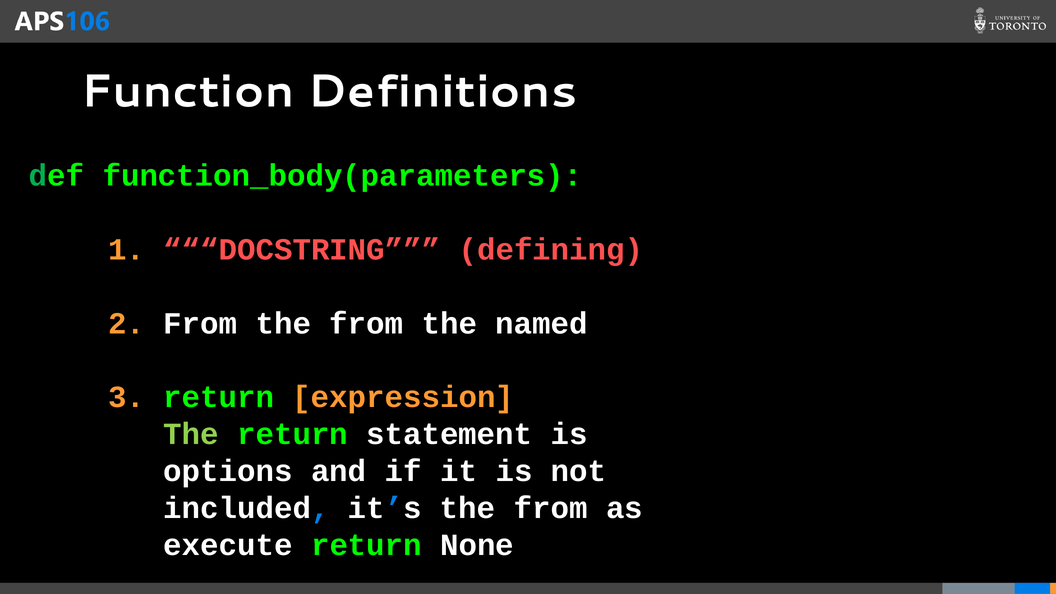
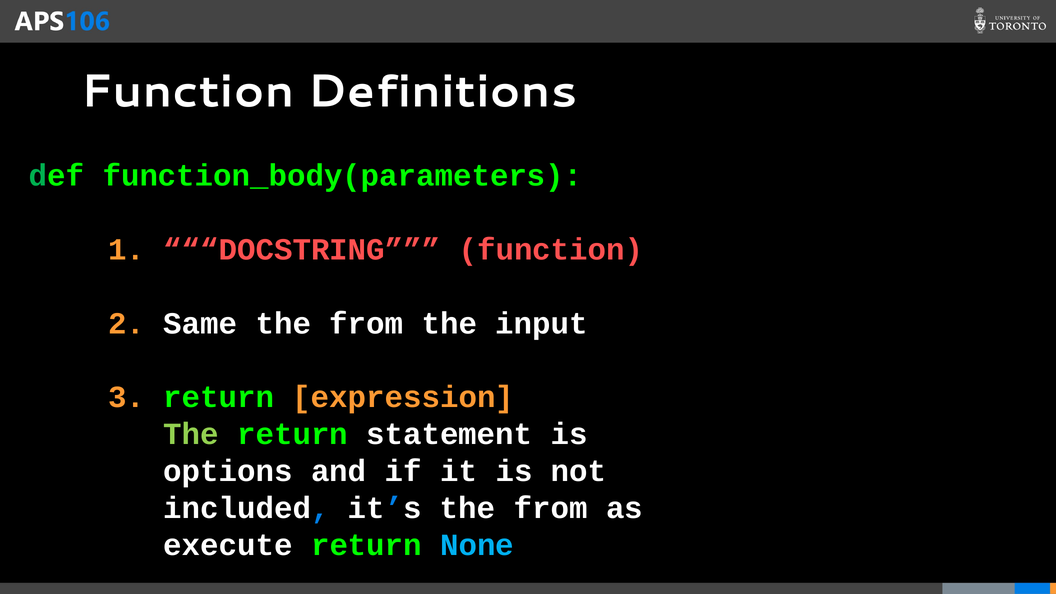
DOCSTRING defining: defining -> function (551, 249)
2 From: From -> Same (200, 323)
named: named -> input (542, 323)
None colour: white -> light blue (477, 545)
